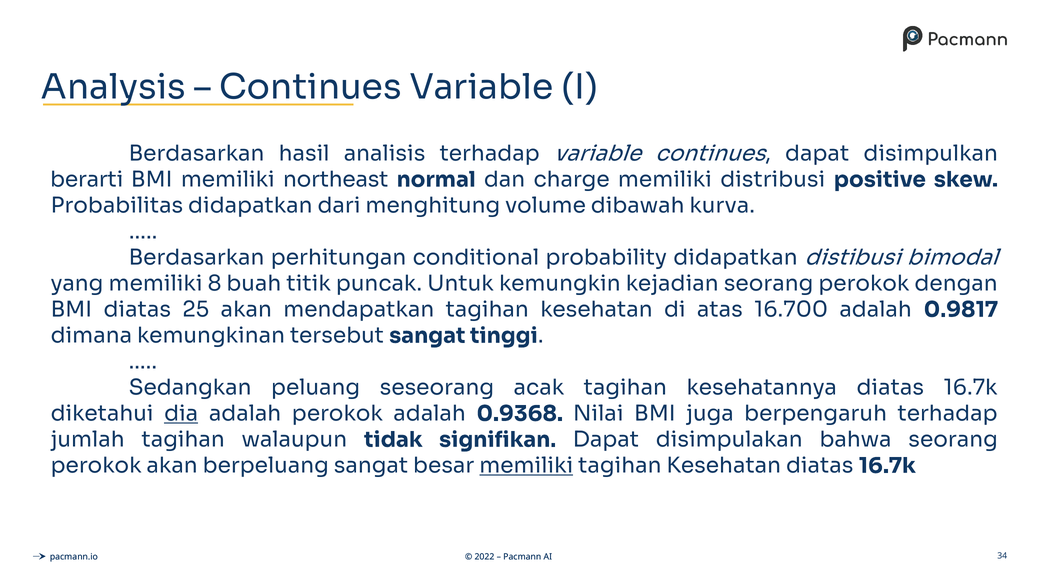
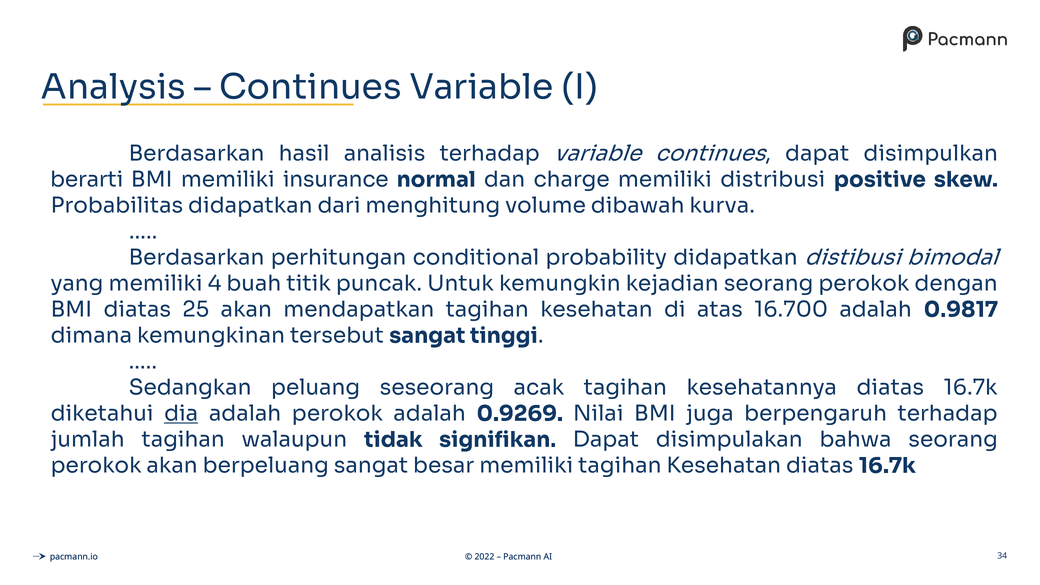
northeast: northeast -> insurance (336, 180)
8: 8 -> 4 (215, 284)
0.9368: 0.9368 -> 0.9269 (520, 414)
memiliki underline: present -> none (526, 466)
